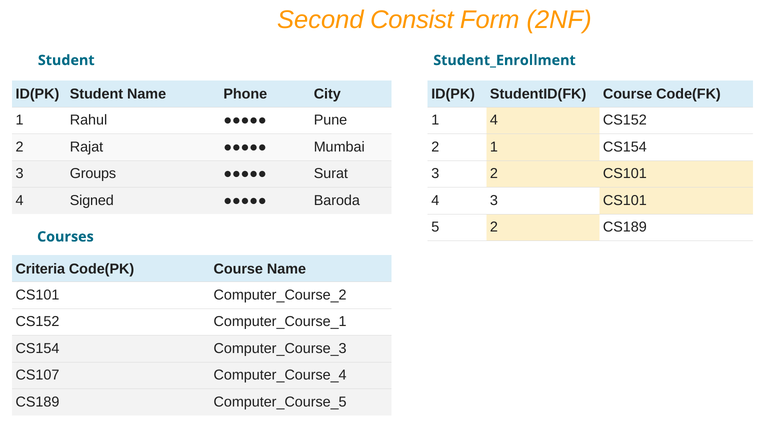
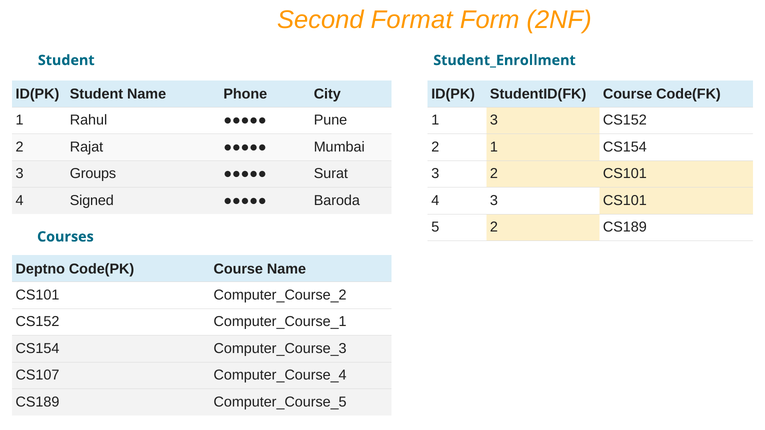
Consist: Consist -> Format (412, 20)
1 4: 4 -> 3 (494, 120)
Criteria: Criteria -> Deptno (40, 269)
